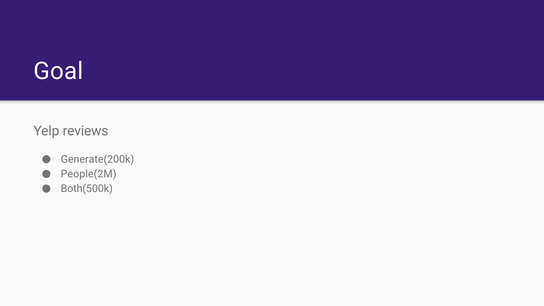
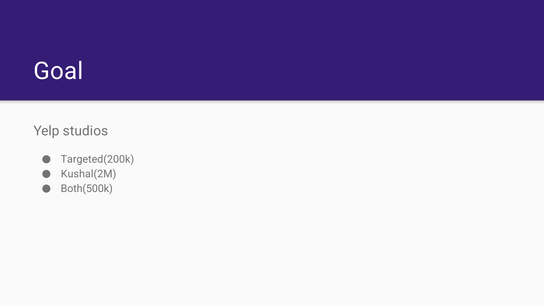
reviews: reviews -> studios (85, 131)
Generate(200k: Generate(200k -> Targeted(200k (97, 159)
People(2M: People(2M -> Kushal(2M (89, 174)
